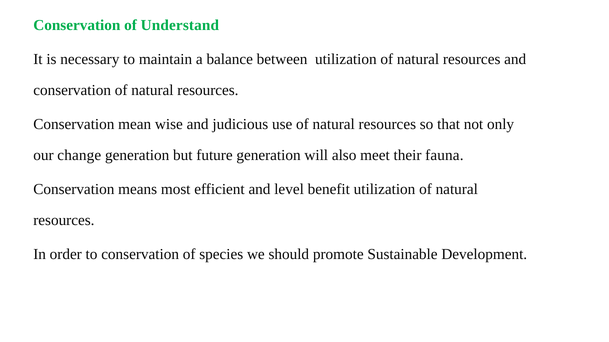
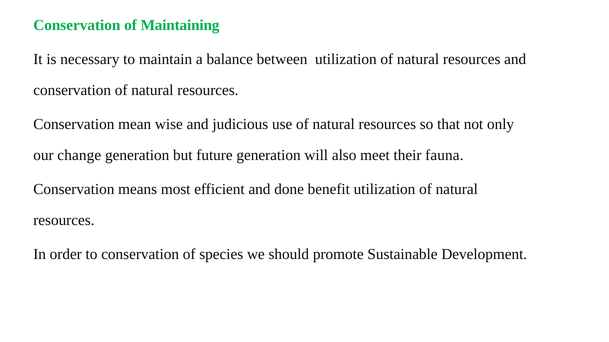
Understand: Understand -> Maintaining (180, 25)
level: level -> done (289, 190)
